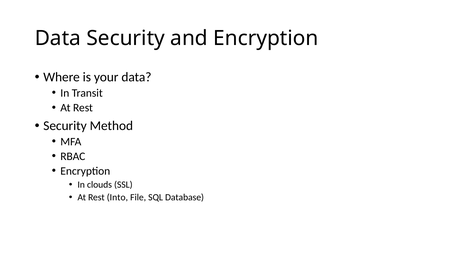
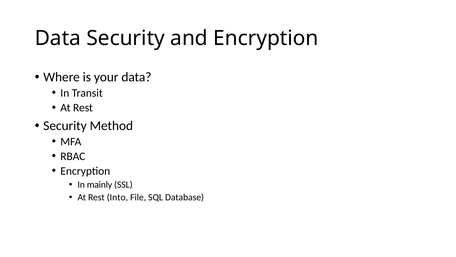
clouds: clouds -> mainly (100, 184)
